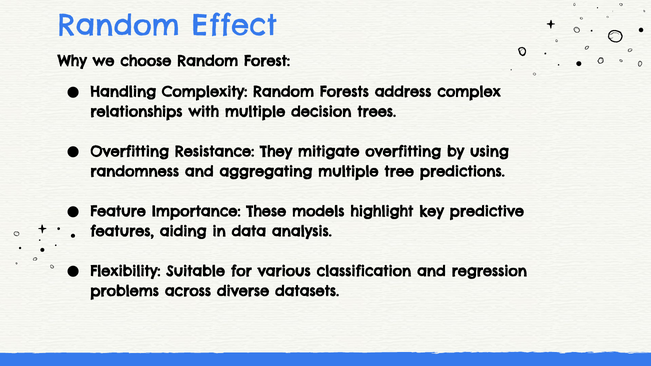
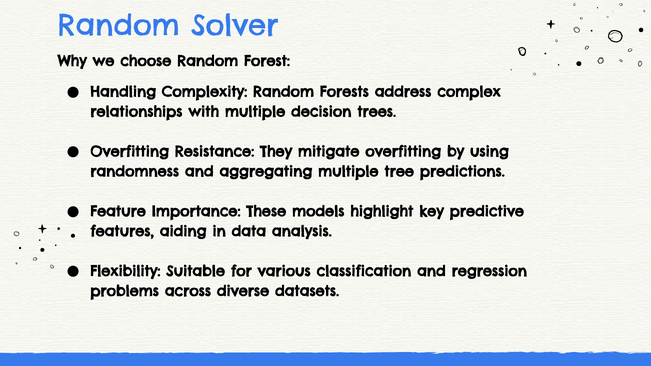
Effect: Effect -> Solver (235, 26)
